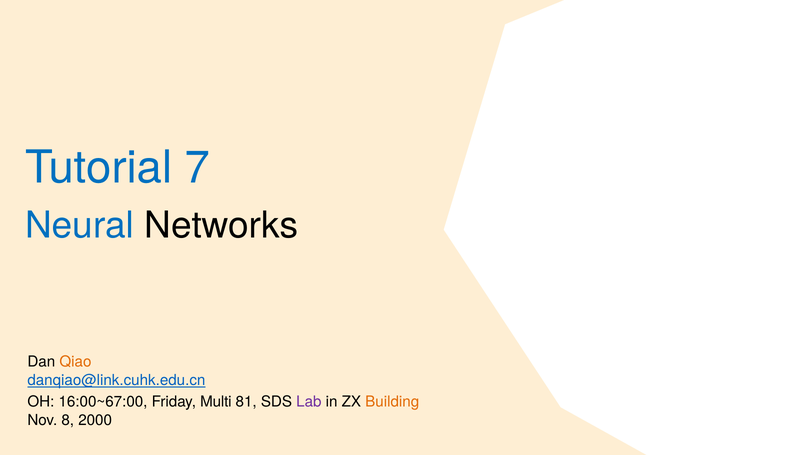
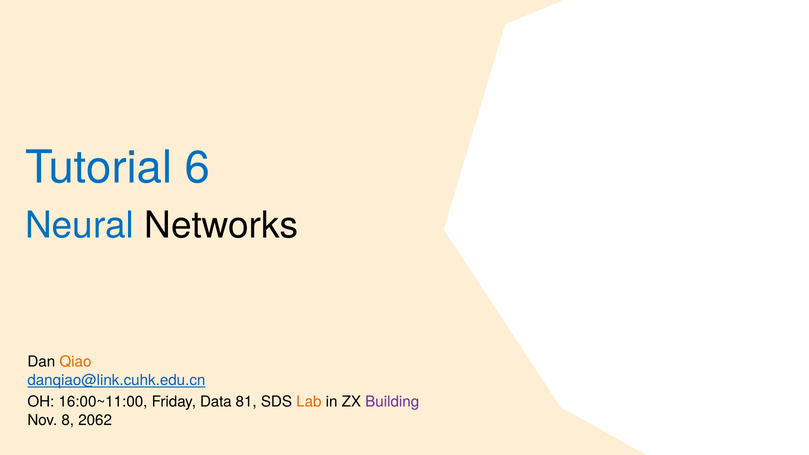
7: 7 -> 6 (197, 168)
16:00~67:00: 16:00~67:00 -> 16:00~11:00 (103, 402)
Multi: Multi -> Data (216, 402)
Lab colour: purple -> orange (309, 402)
Building colour: orange -> purple (392, 402)
2000: 2000 -> 2062 (95, 420)
